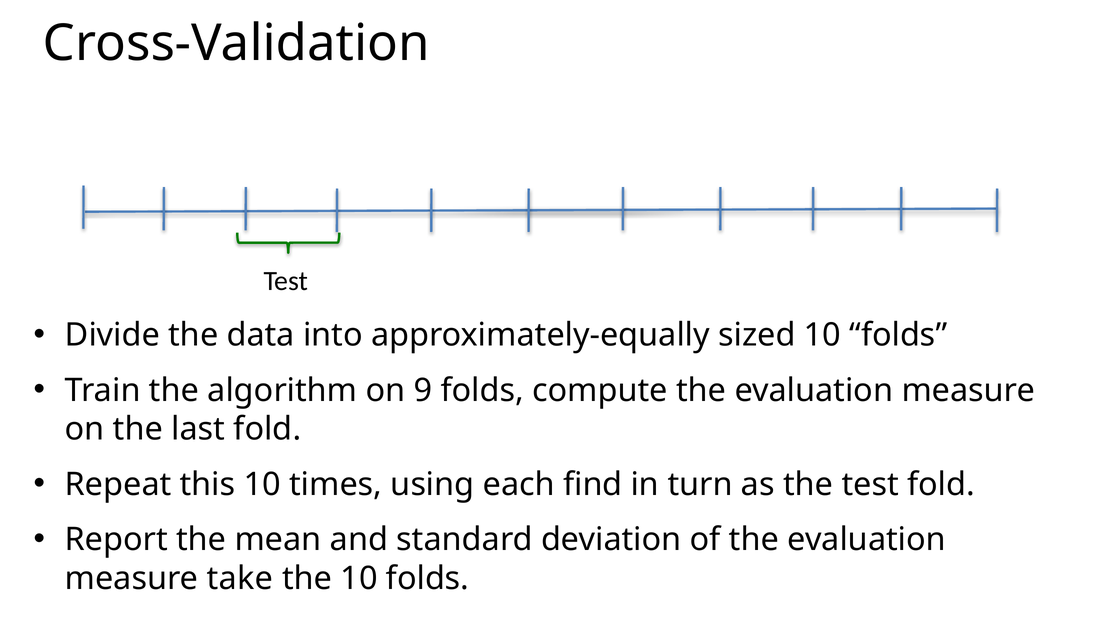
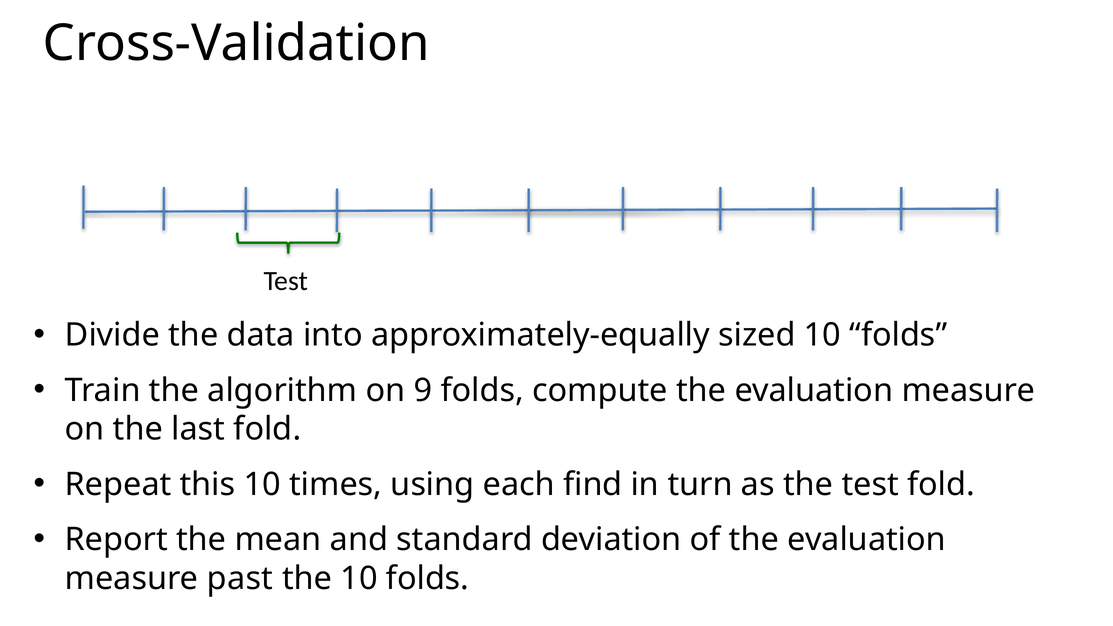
take: take -> past (240, 579)
